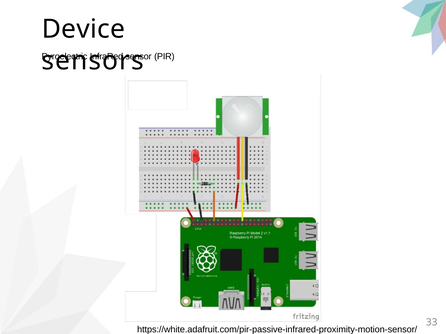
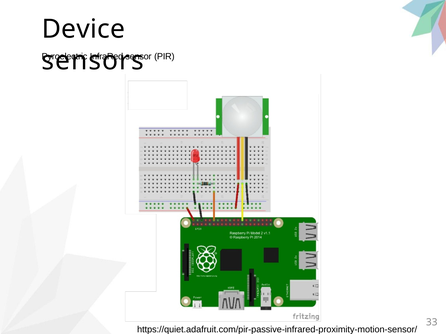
https://white.adafruit.com/pir-passive-infrared-proximity-motion-sensor/: https://white.adafruit.com/pir-passive-infrared-proximity-motion-sensor/ -> https://quiet.adafruit.com/pir-passive-infrared-proximity-motion-sensor/ (277, 330)
